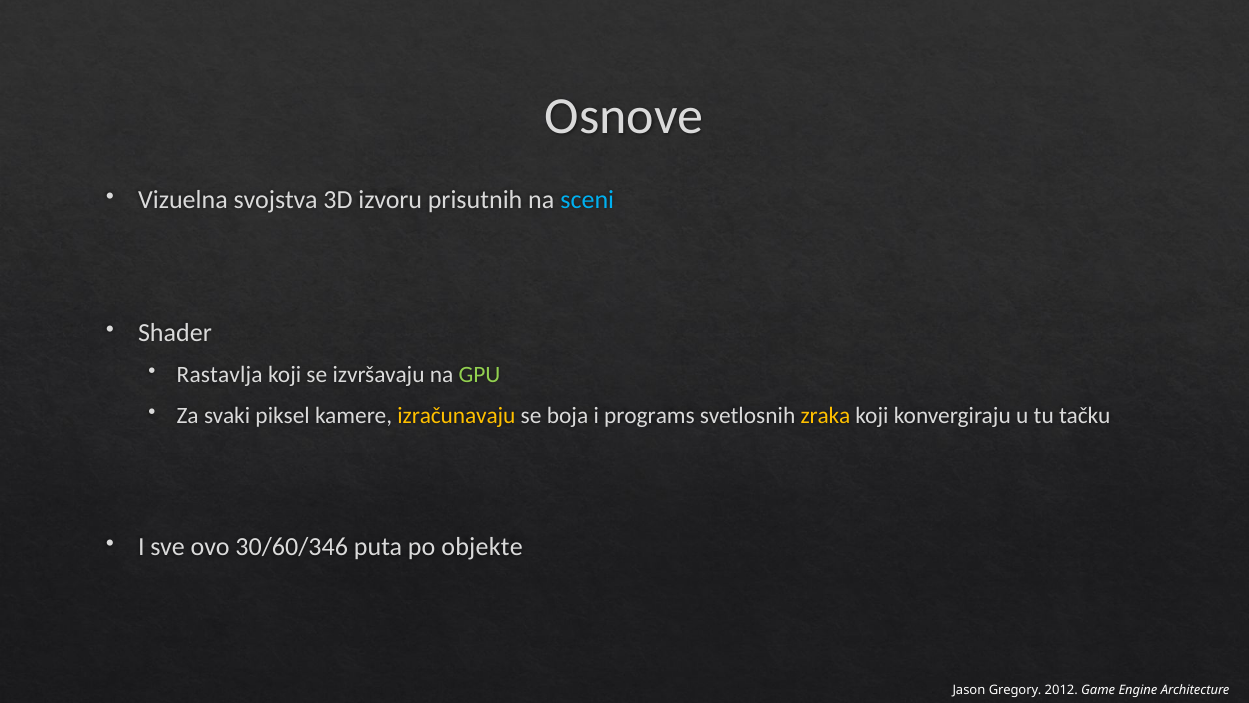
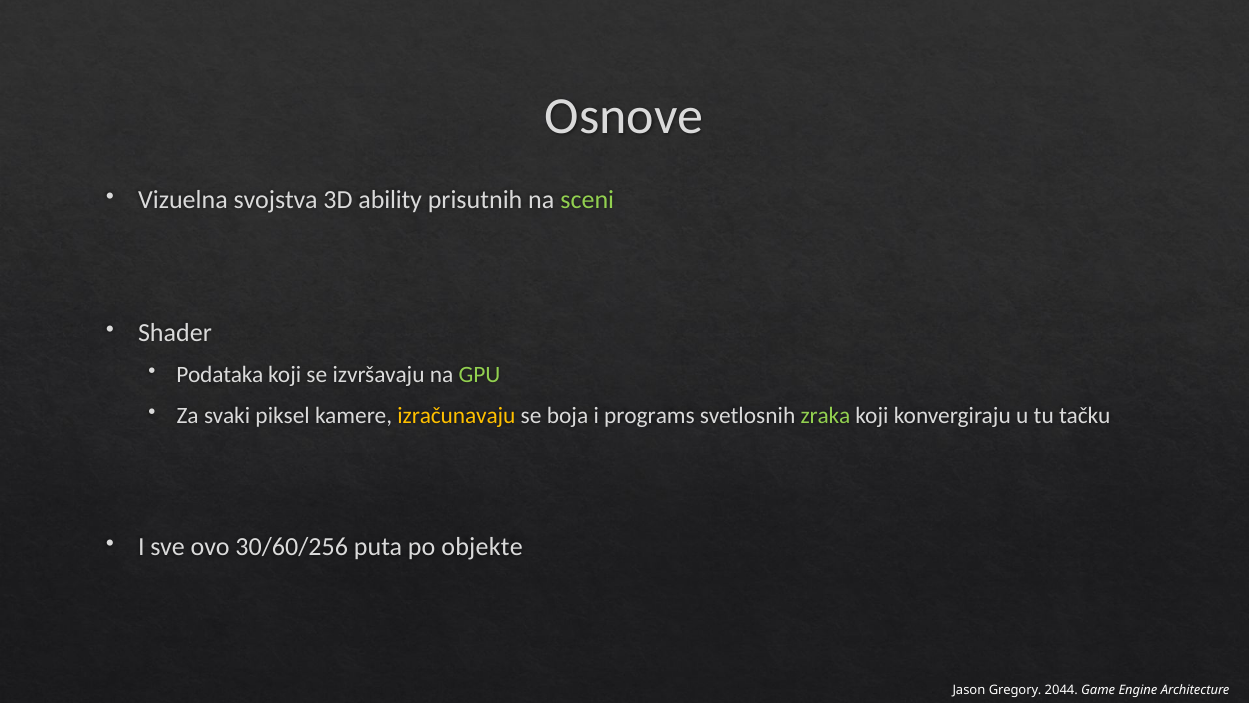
izvoru: izvoru -> ability (390, 200)
sceni colour: light blue -> light green (587, 200)
Rastavlja: Rastavlja -> Podataka (220, 374)
zraka colour: yellow -> light green (825, 415)
30/60/346: 30/60/346 -> 30/60/256 (292, 547)
2012: 2012 -> 2044 (1061, 690)
